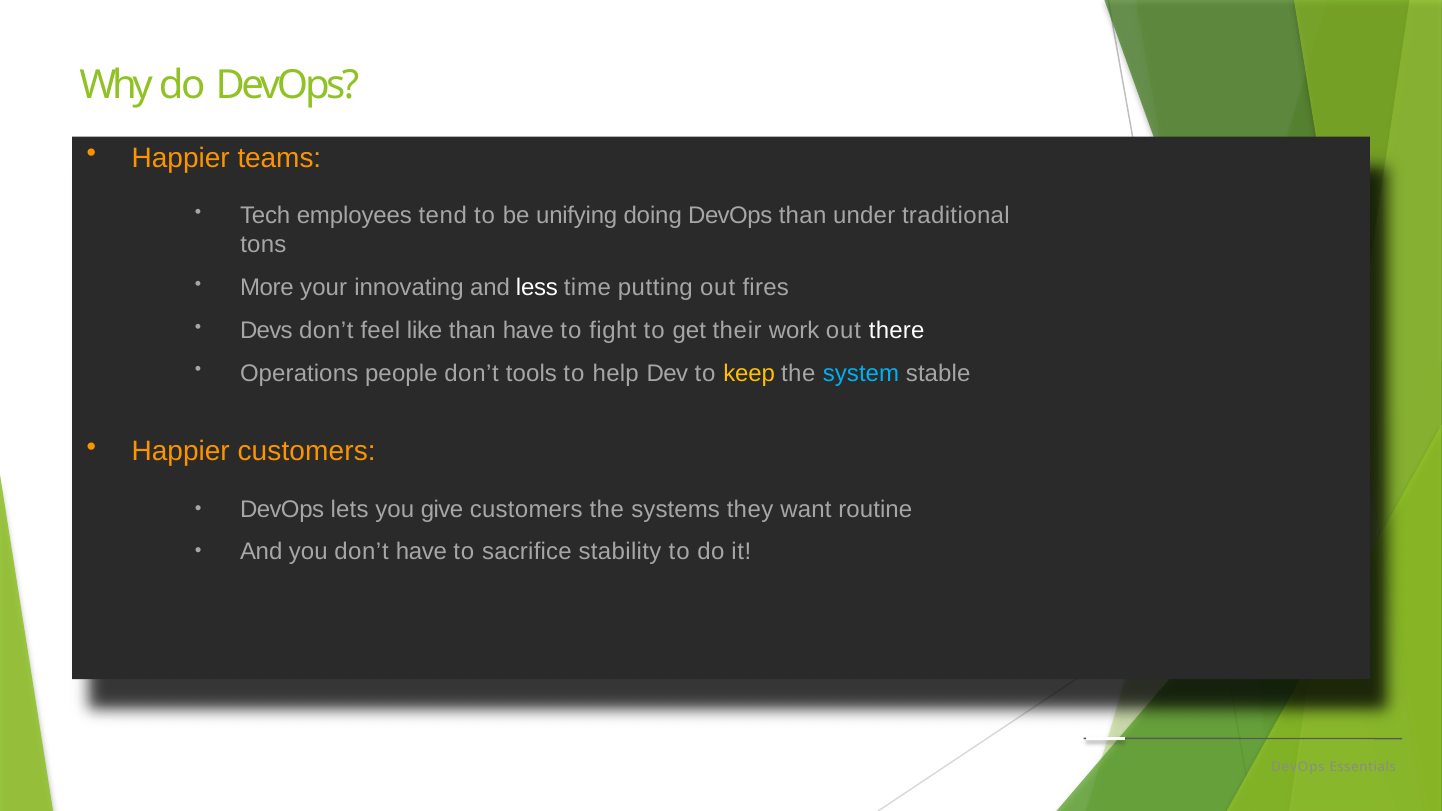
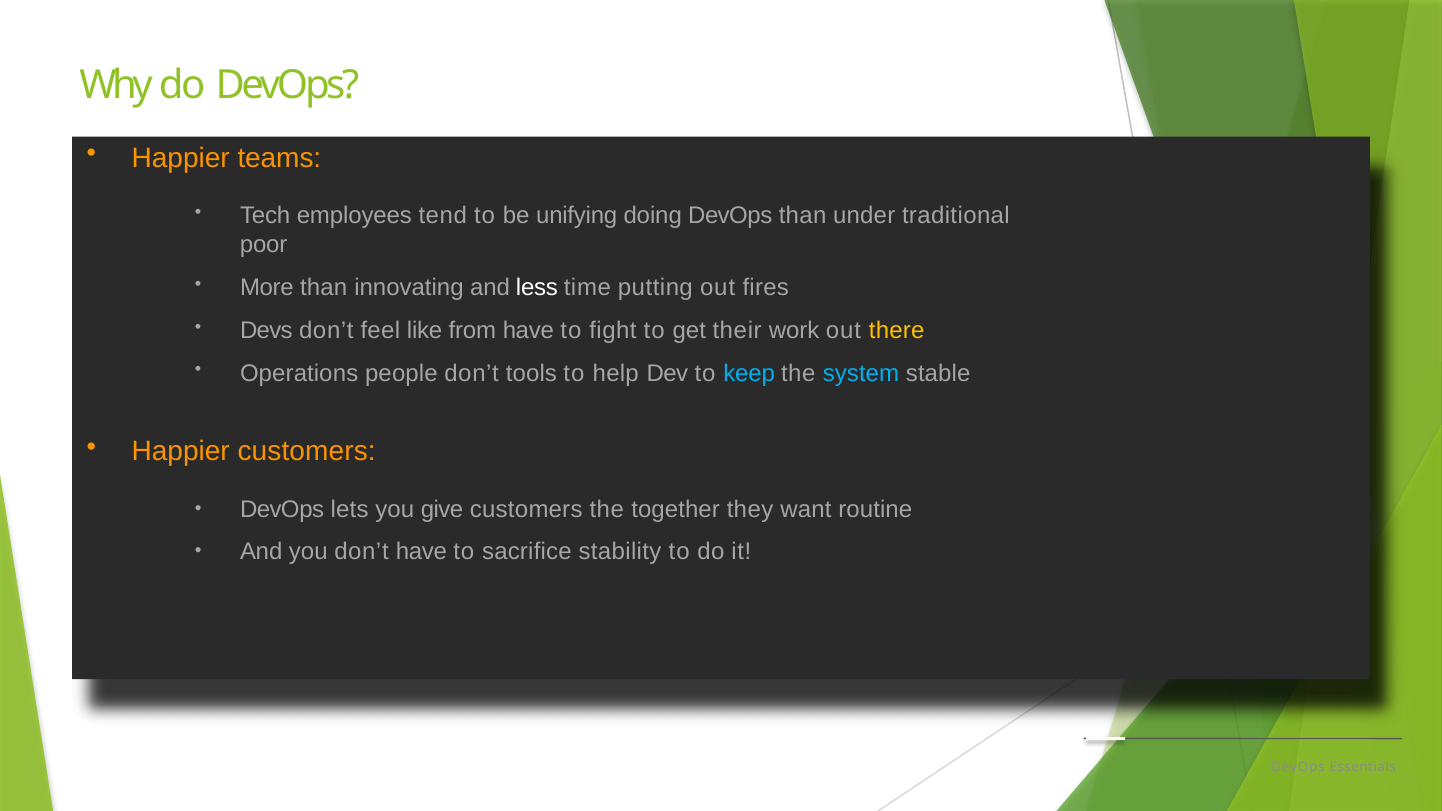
tons: tons -> poor (264, 244)
More your: your -> than (324, 288)
like than: than -> from (472, 330)
there colour: white -> yellow (897, 330)
keep colour: yellow -> light blue (749, 373)
systems: systems -> together (676, 509)
